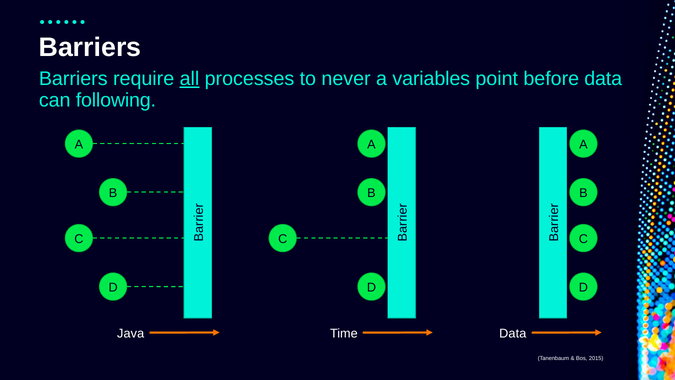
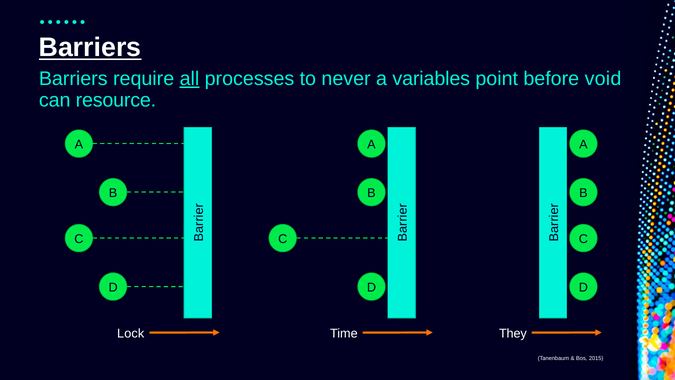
Barriers underline: none -> present (90, 48)
before data: data -> void (603, 79)
following: following -> resource (116, 100)
Java: Java -> Lock (131, 333)
Time Data: Data -> They (513, 333)
